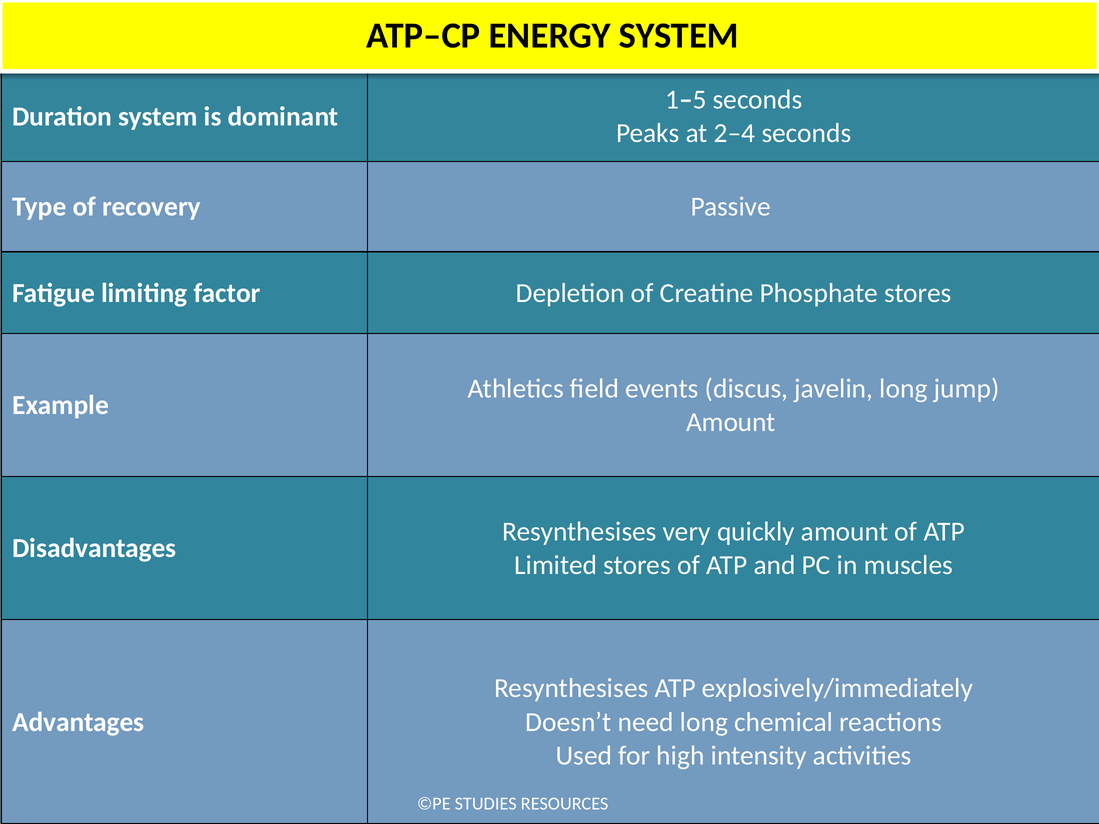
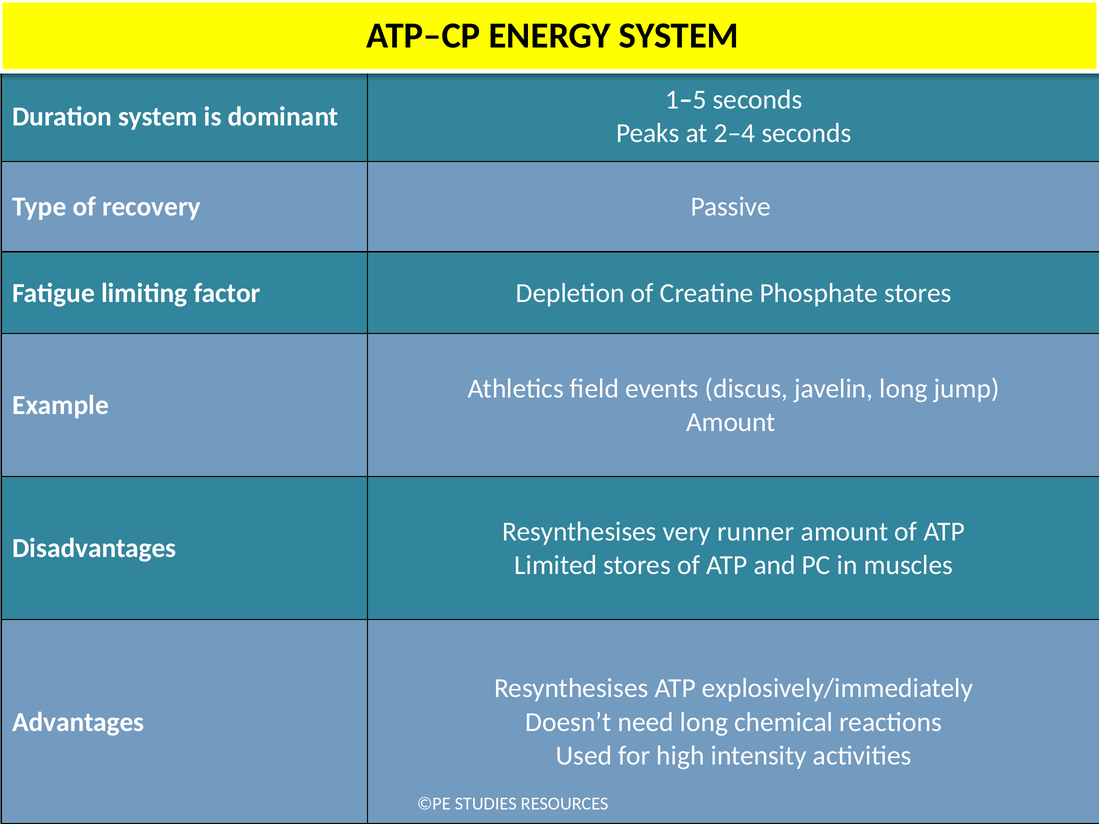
quickly: quickly -> runner (756, 532)
